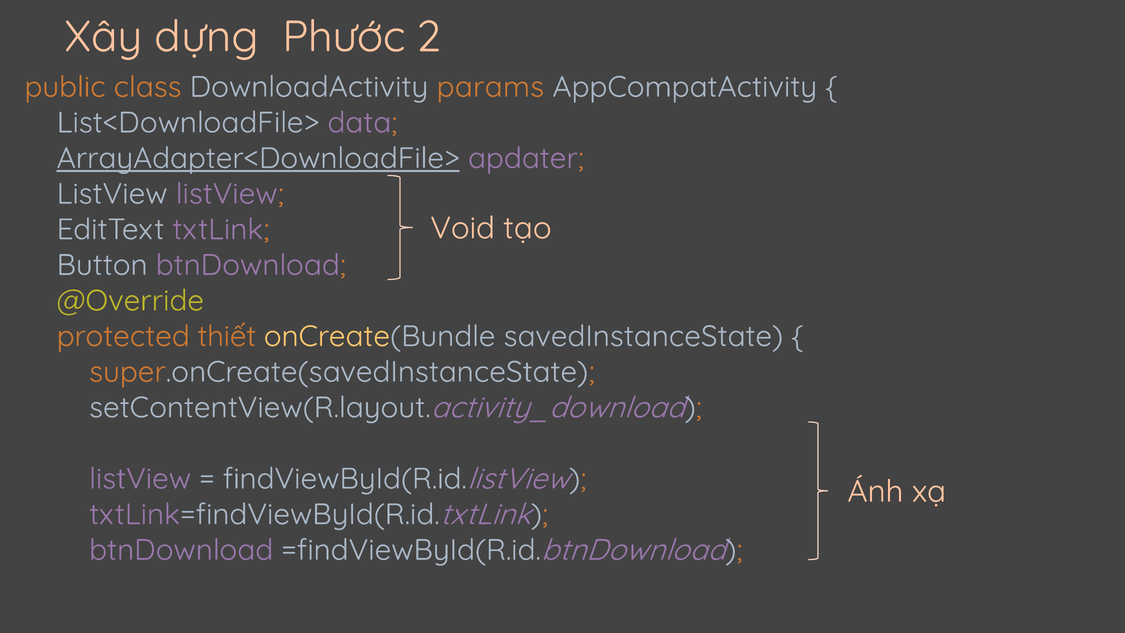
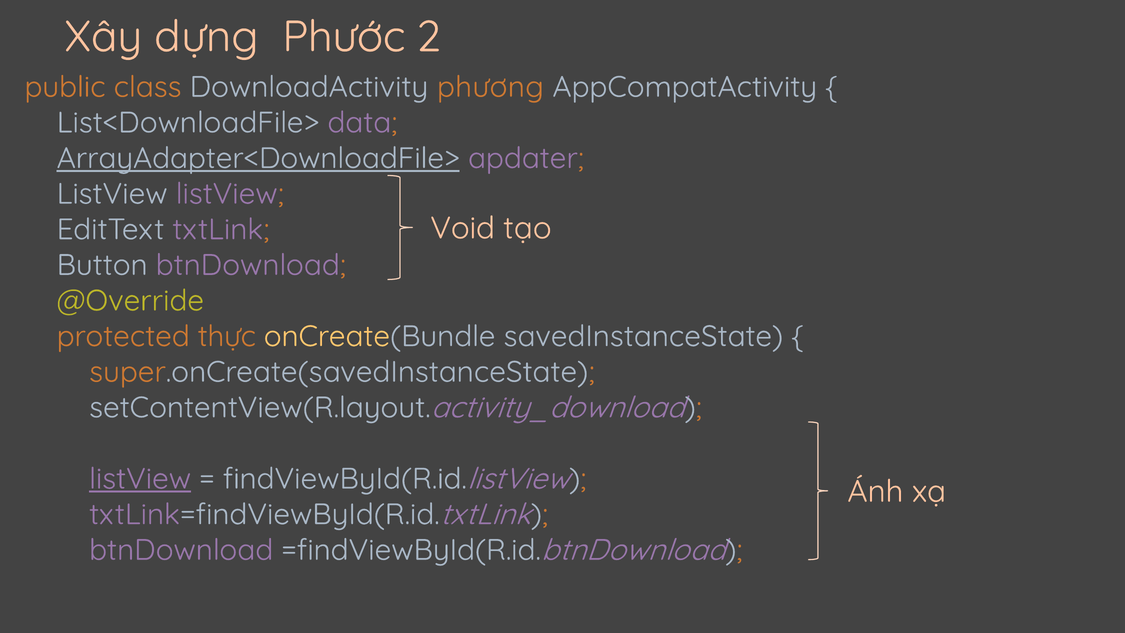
params: params -> phương (490, 87)
thiết: thiết -> thực (227, 336)
listView underline: none -> present (140, 479)
